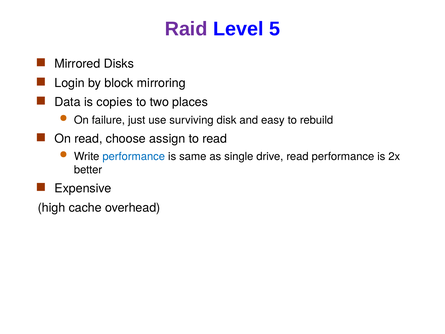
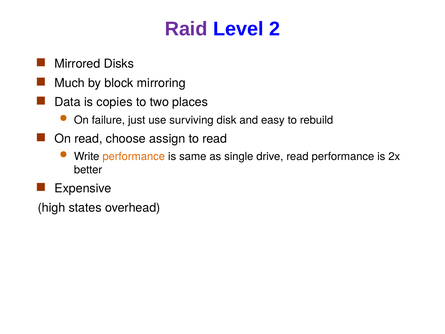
5: 5 -> 2 (275, 29)
Login: Login -> Much (70, 83)
performance colour: blue -> orange (134, 156)
cache: cache -> states (85, 207)
